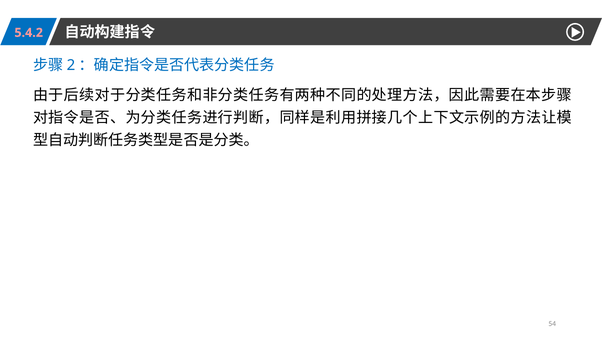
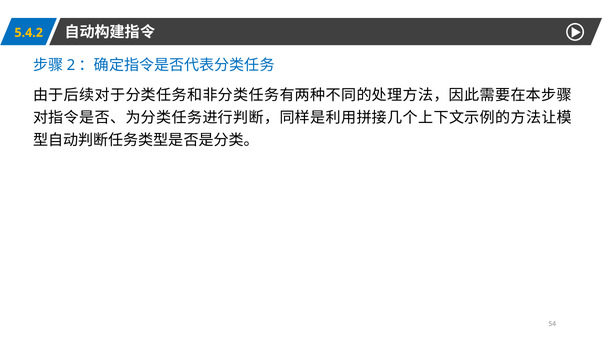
5.4.2 colour: pink -> yellow (29, 33)
